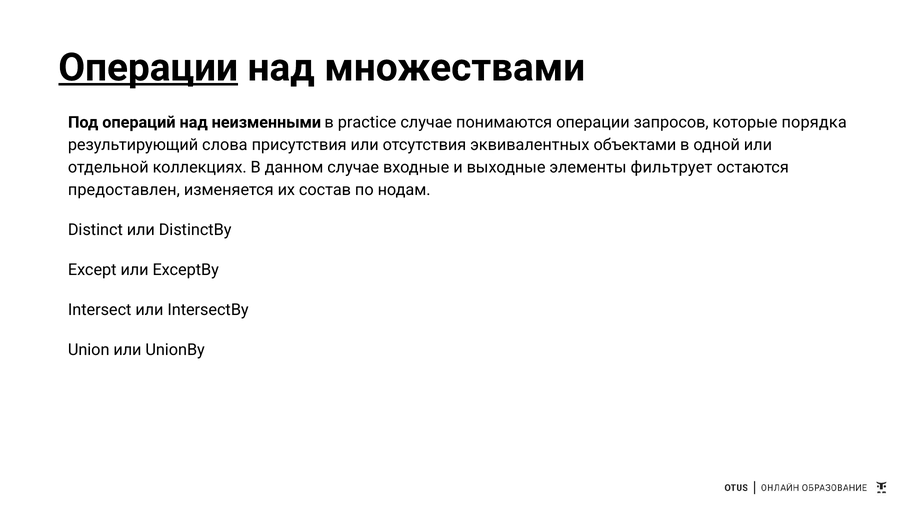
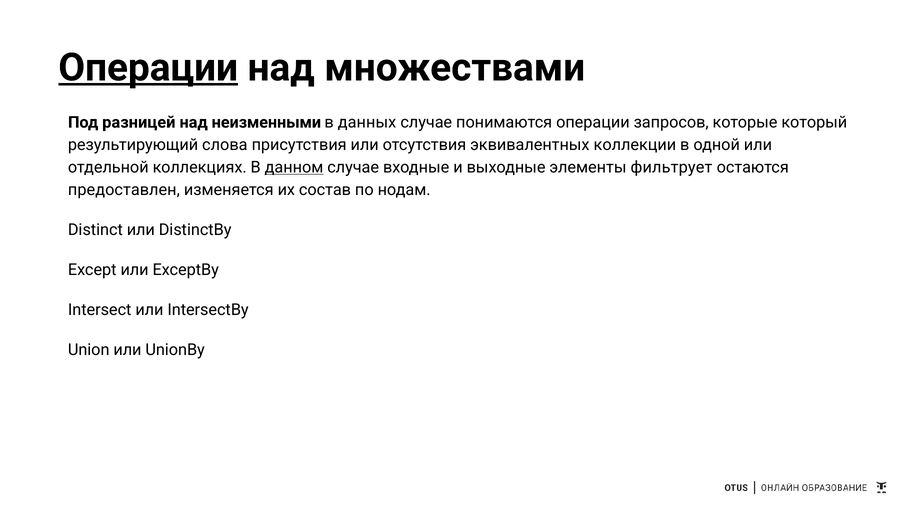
операций: операций -> разницей (139, 122)
practice: practice -> данных (367, 122)
порядка: порядка -> который (814, 122)
объектами: объектами -> коллекции (635, 145)
данном underline: none -> present (294, 167)
